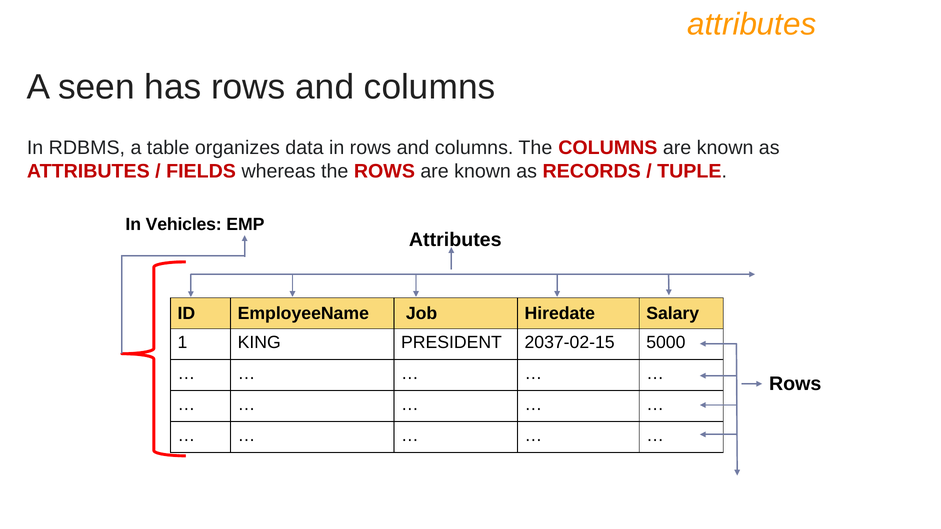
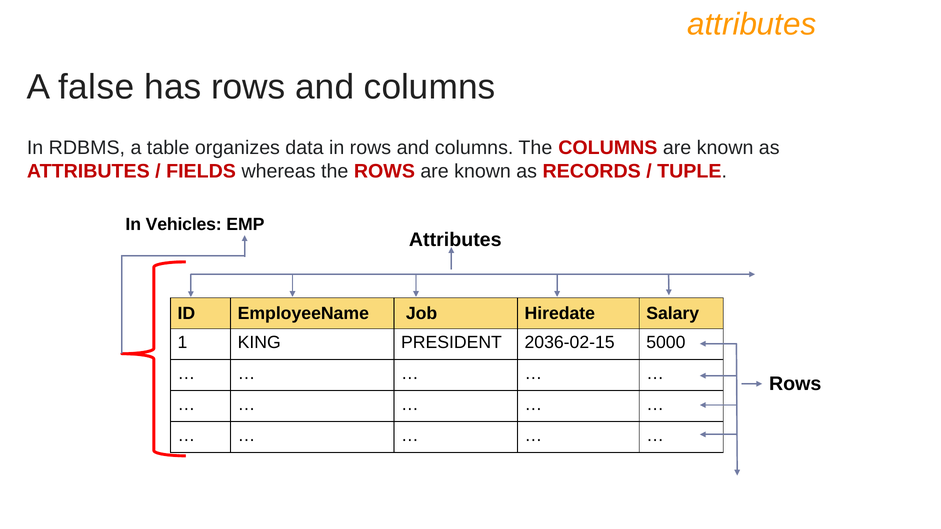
seen: seen -> false (96, 87)
2037-02-15: 2037-02-15 -> 2036-02-15 (570, 343)
